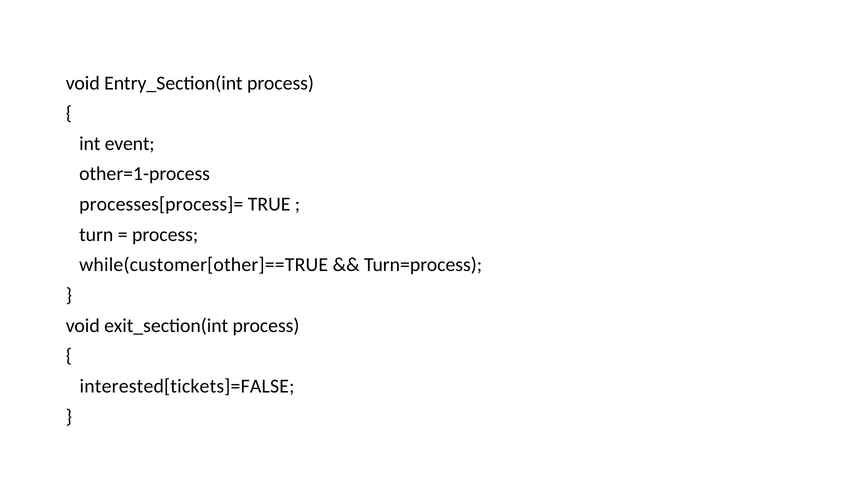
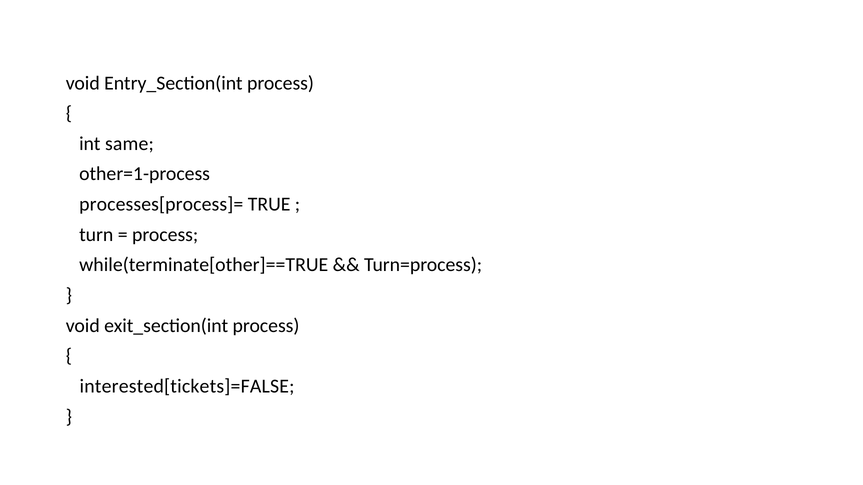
event: event -> same (129, 144)
while(customer[other]==TRUE: while(customer[other]==TRUE -> while(terminate[other]==TRUE (204, 265)
